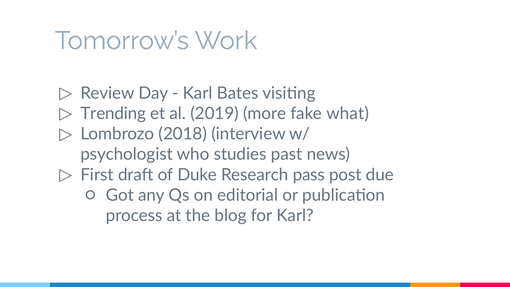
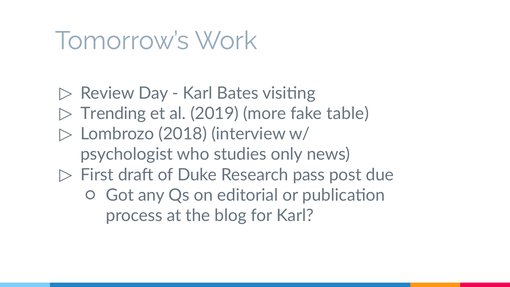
what: what -> table (348, 114)
past: past -> only (287, 154)
